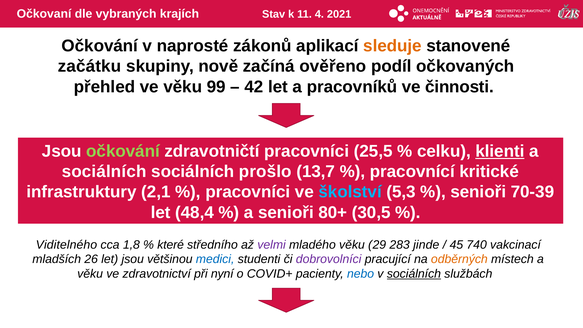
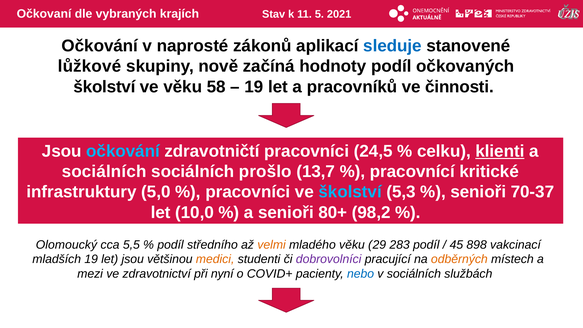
4: 4 -> 5 (319, 14)
sleduje colour: orange -> blue (392, 46)
začátku: začátku -> lůžkové (89, 66)
ověřeno: ověřeno -> hodnoty (333, 66)
přehled: přehled -> školství (105, 87)
99: 99 -> 58 (216, 87)
42: 42 -> 19 (254, 87)
očkování colour: light green -> light blue (123, 151)
25,5: 25,5 -> 24,5 (373, 151)
2,1: 2,1 -> 5,0 (156, 192)
70-39: 70-39 -> 70-37 (532, 192)
48,4: 48,4 -> 10,0 (194, 212)
30,5: 30,5 -> 98,2 (371, 212)
Viditelného: Viditelného -> Olomoucký (66, 245)
1,8: 1,8 -> 5,5 (131, 245)
které: které -> podíl (171, 245)
velmi colour: purple -> orange (272, 245)
283 jinde: jinde -> podíl (426, 245)
740: 740 -> 898 (477, 245)
mladších 26: 26 -> 19 (91, 259)
medici colour: blue -> orange (215, 259)
věku: věku -> mezi (90, 274)
sociálních underline: present -> none (414, 274)
